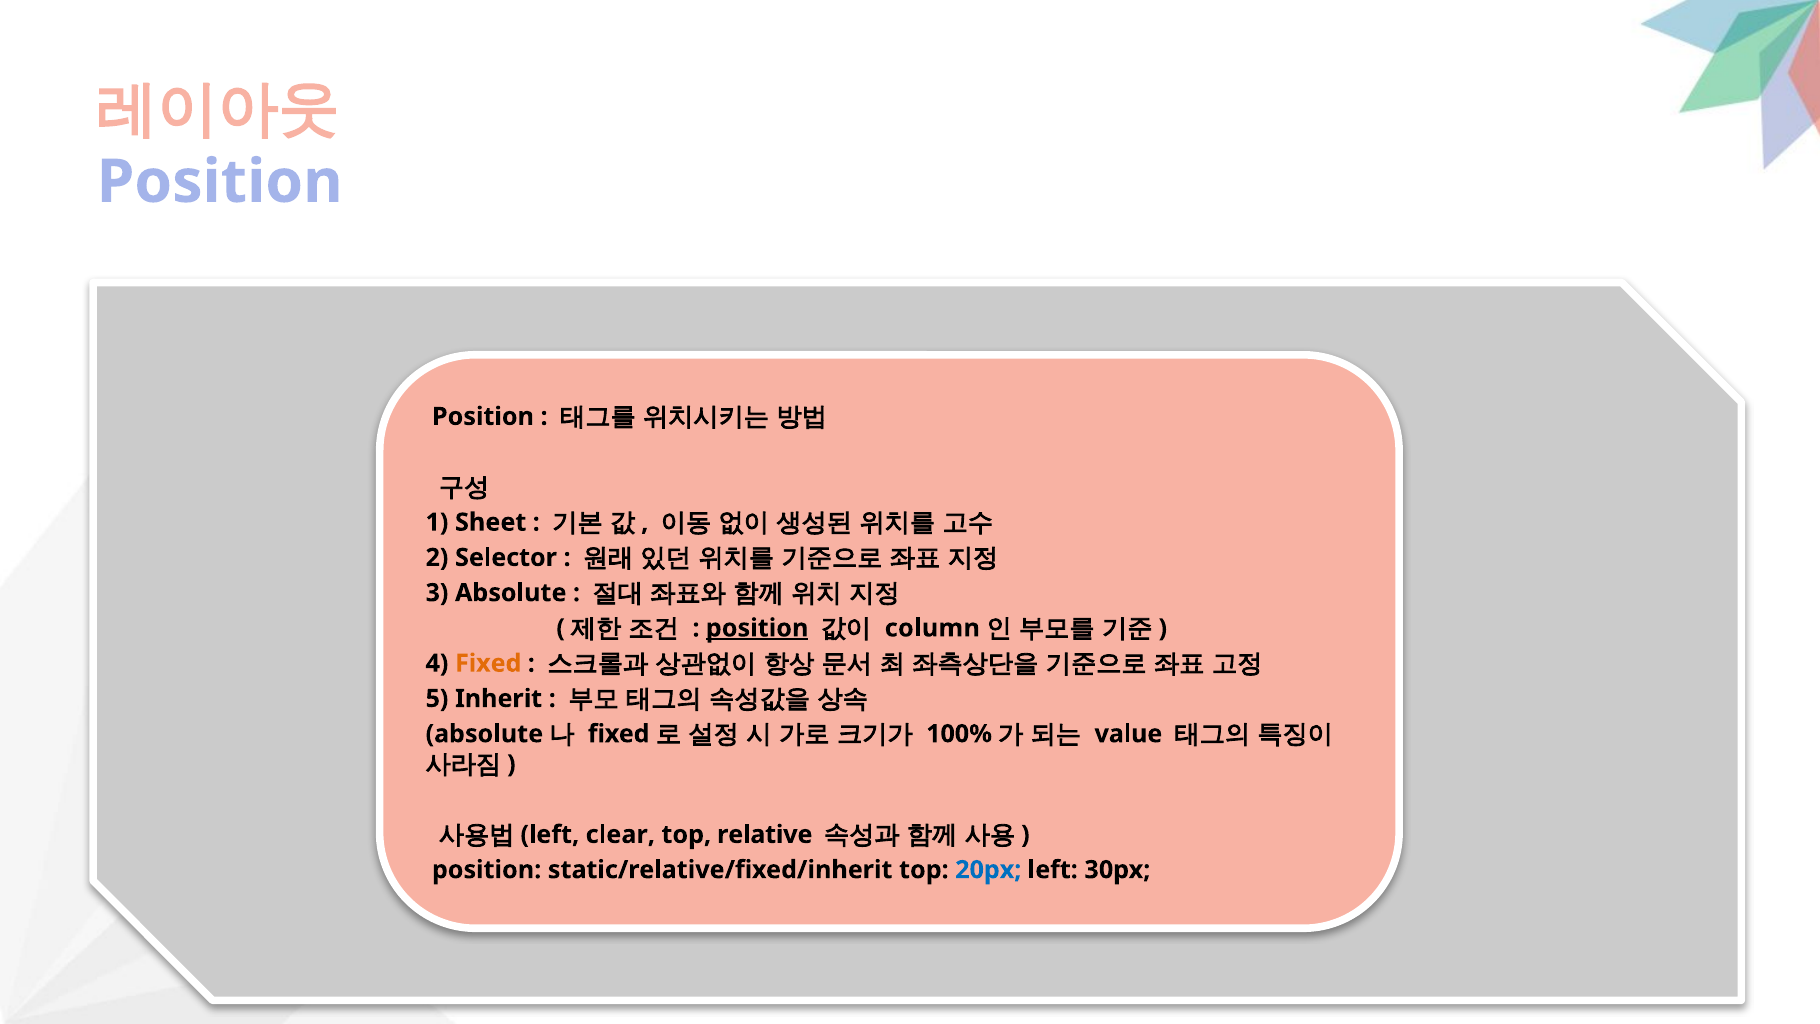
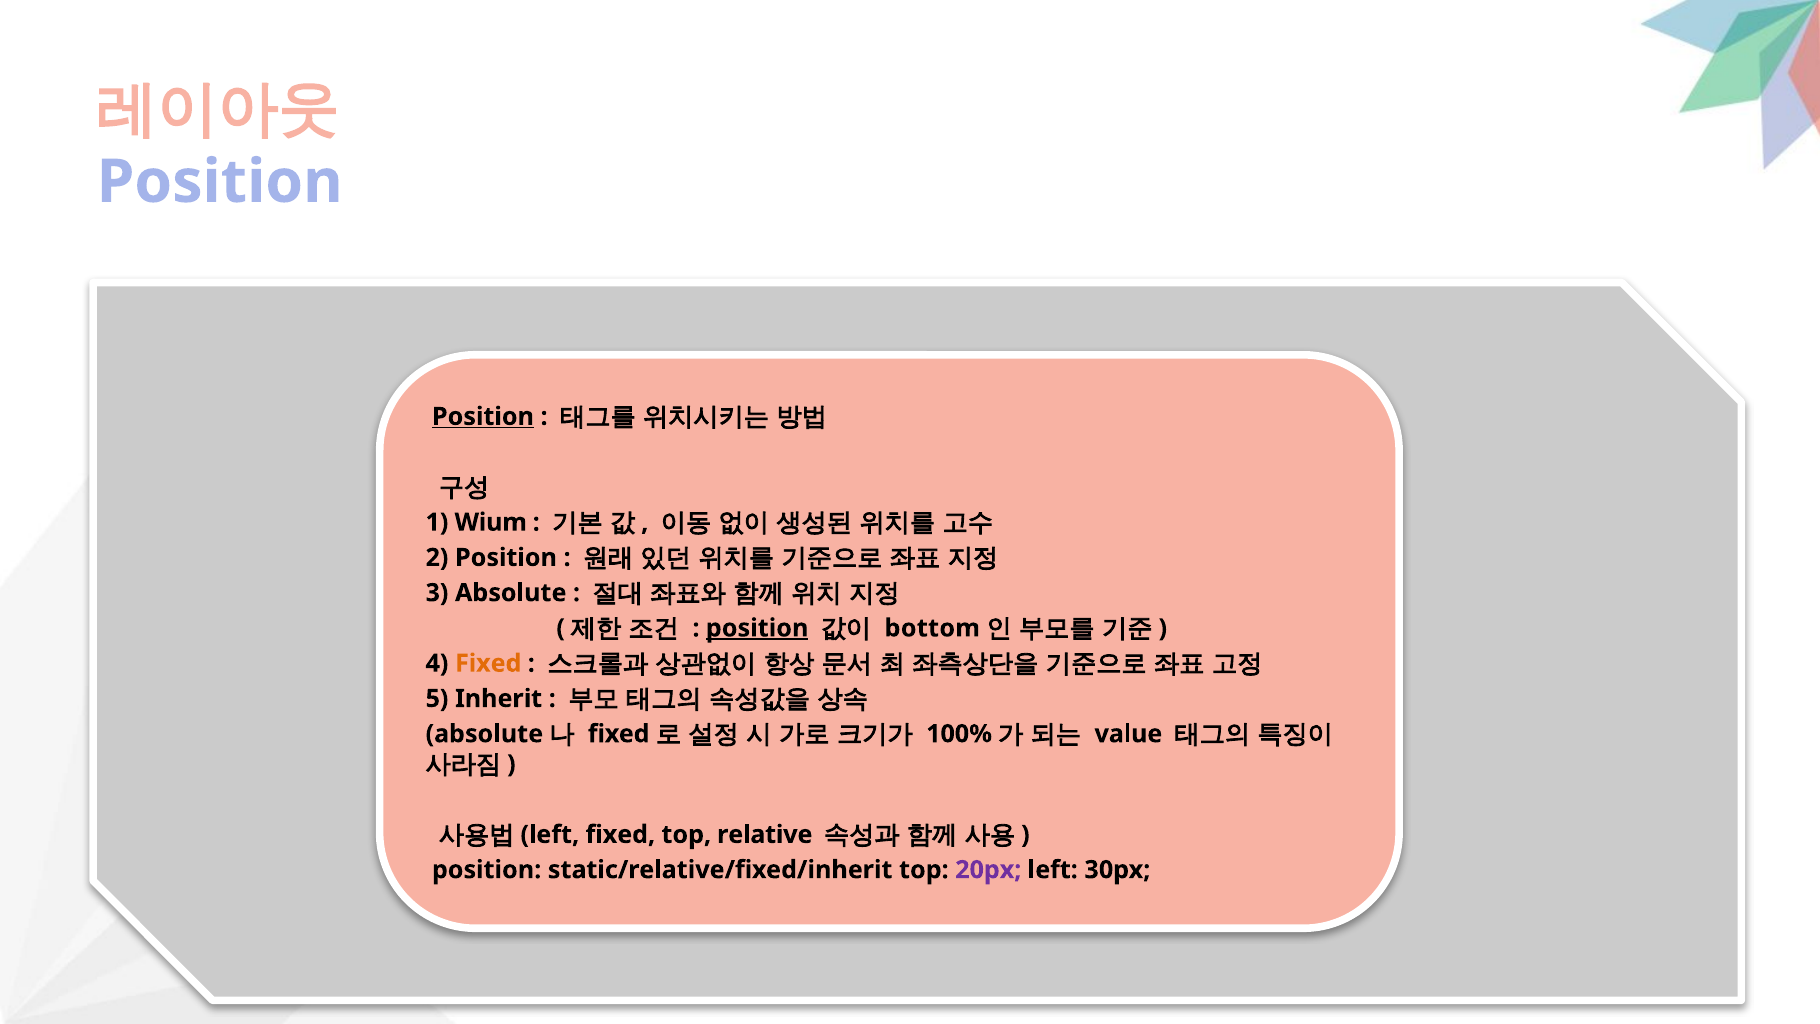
Position underline: none -> present (483, 416)
Sheet: Sheet -> Wium (491, 522)
2 Selector: Selector -> Position (506, 558)
column: column -> bottom (932, 628)
left clear: clear -> fixed (620, 834)
20px colour: blue -> purple (988, 870)
